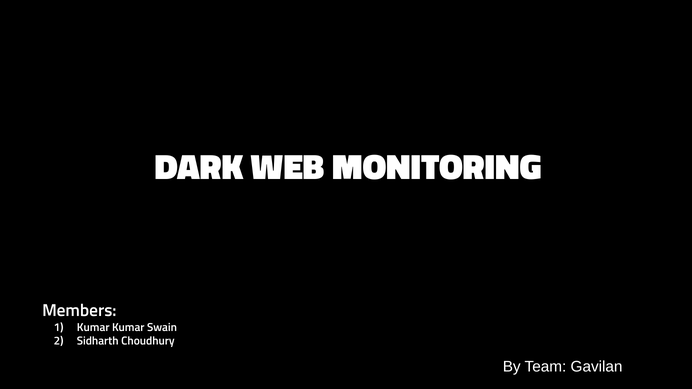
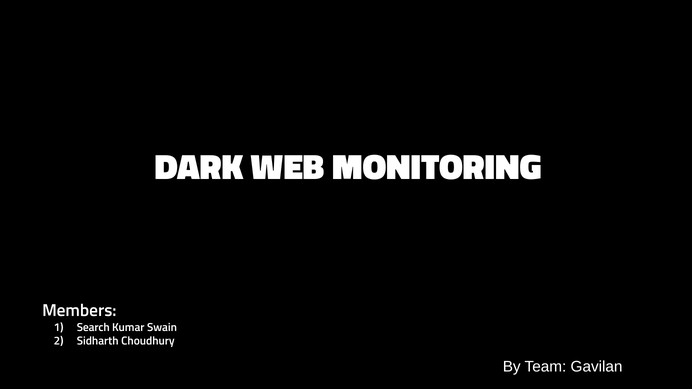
Kumar: Kumar -> Search (93, 327)
